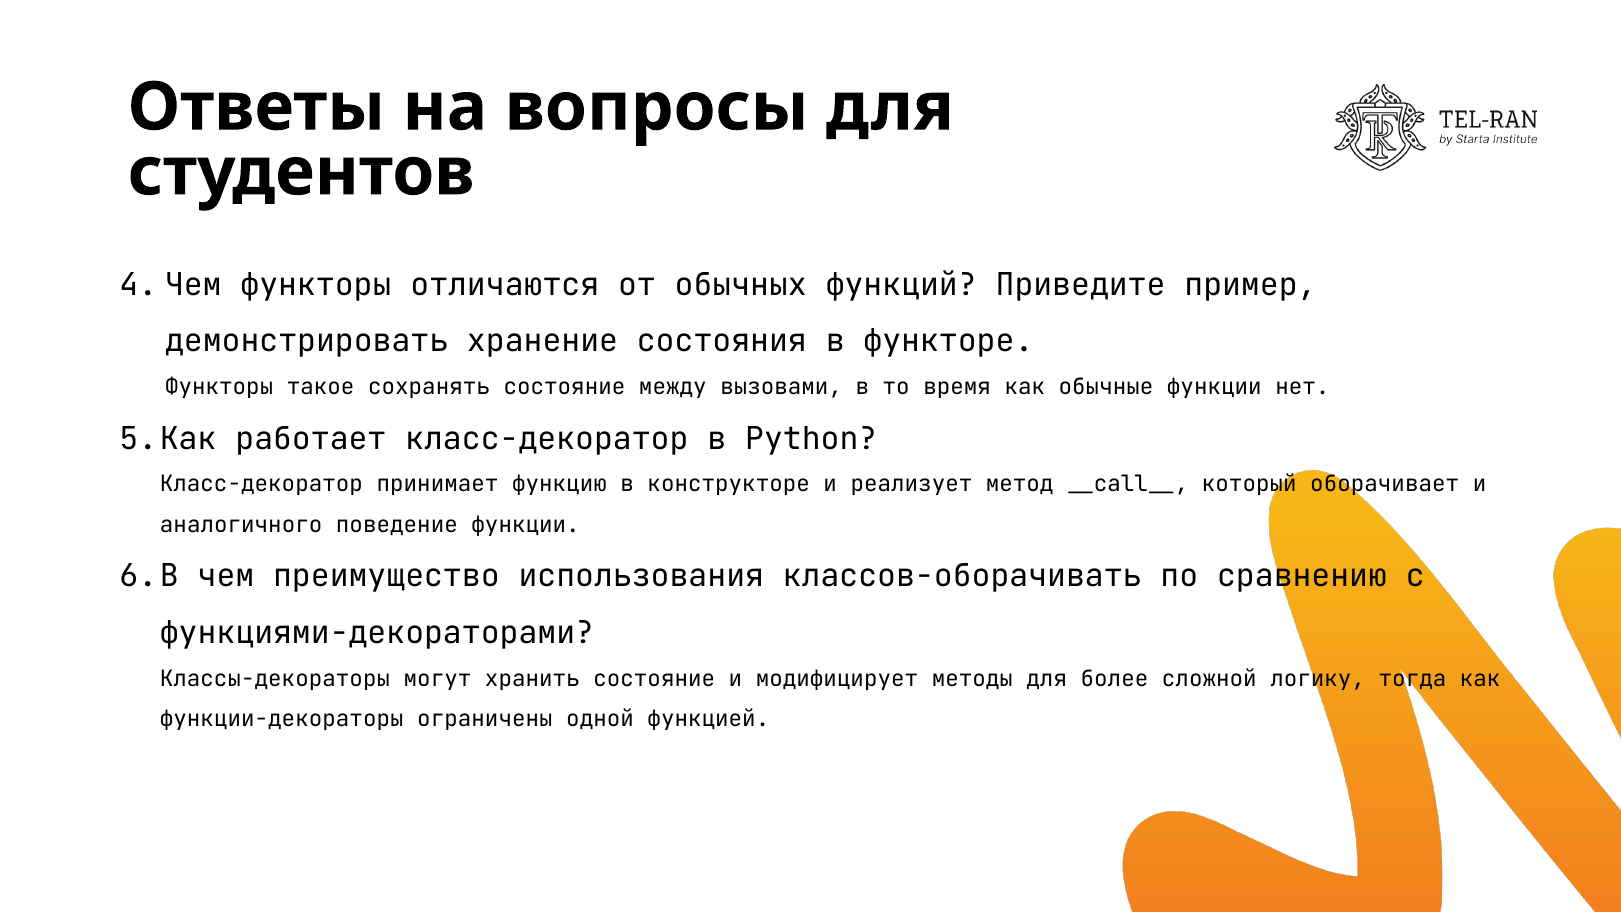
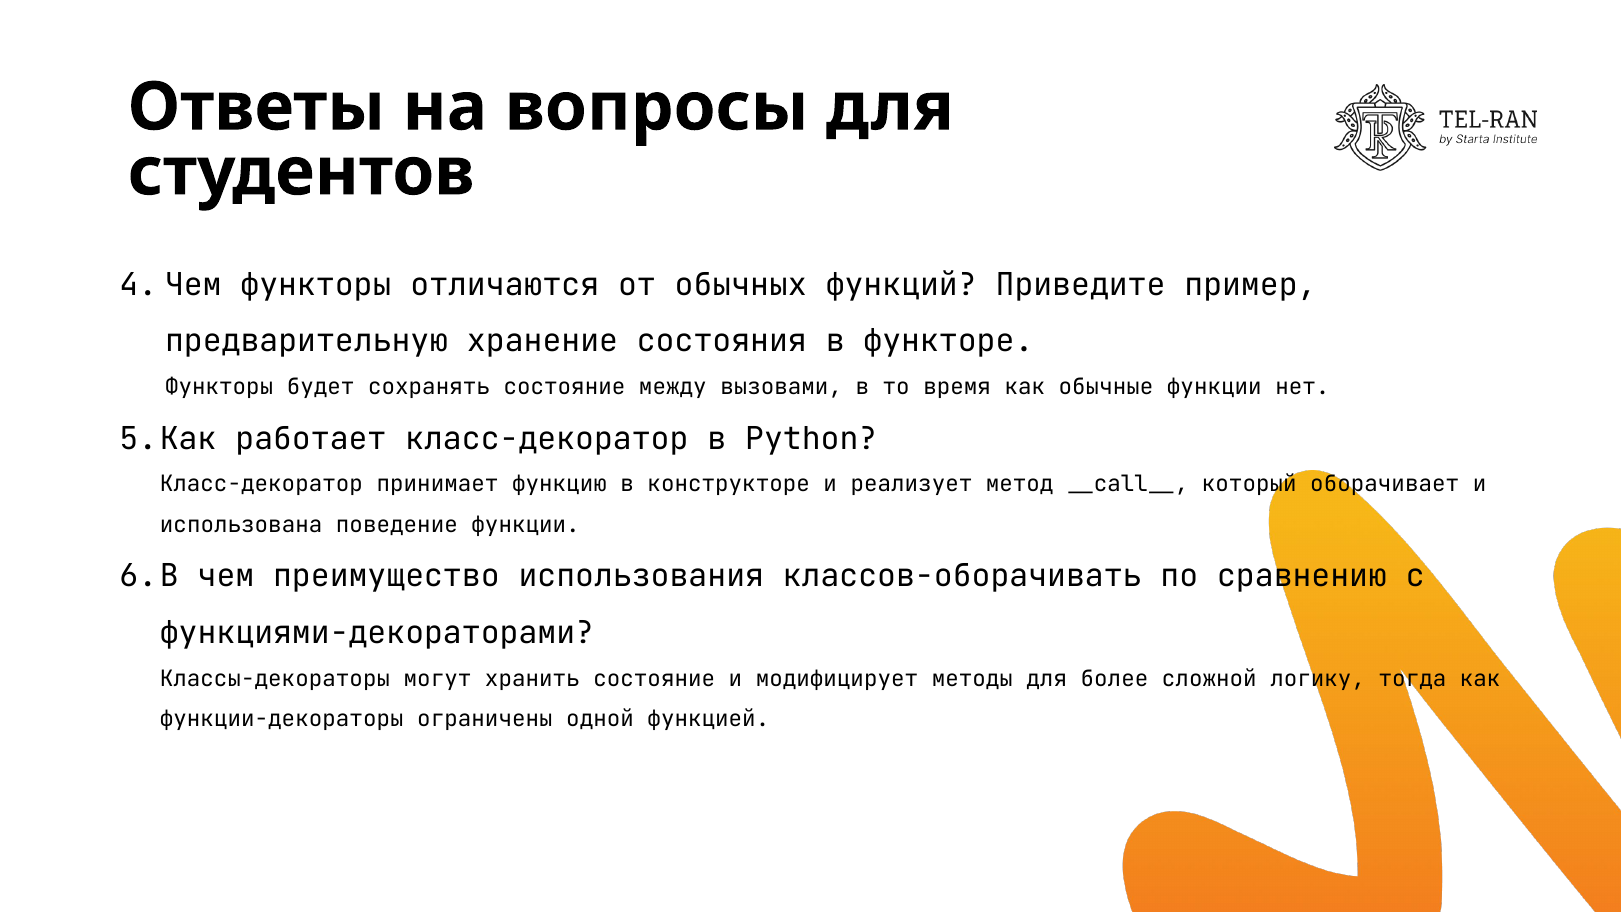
демонстрировать: демонстрировать -> предварительную (307, 341)
такое: такое -> будет (321, 387)
аналогичного: аналогичного -> использована (241, 524)
